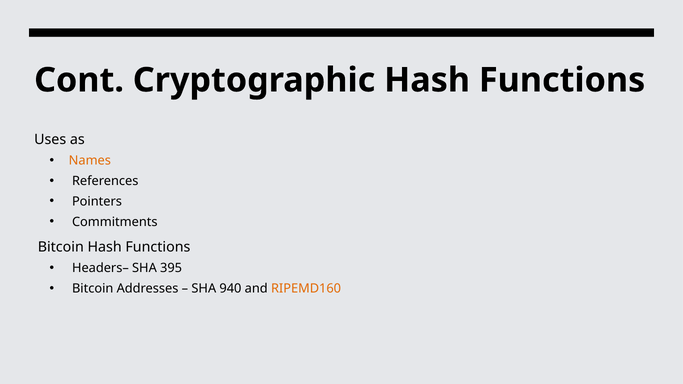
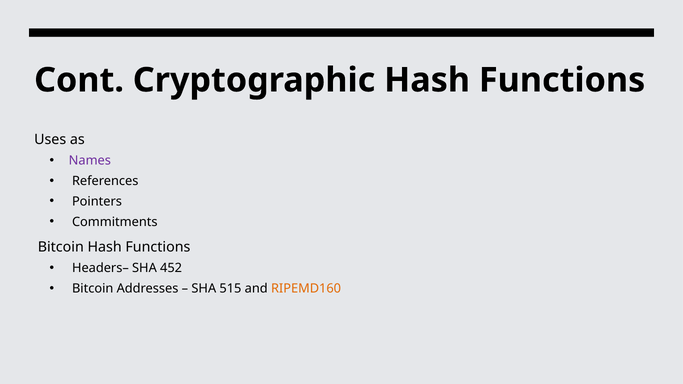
Names colour: orange -> purple (90, 161)
395: 395 -> 452 (171, 268)
940: 940 -> 515 (230, 289)
